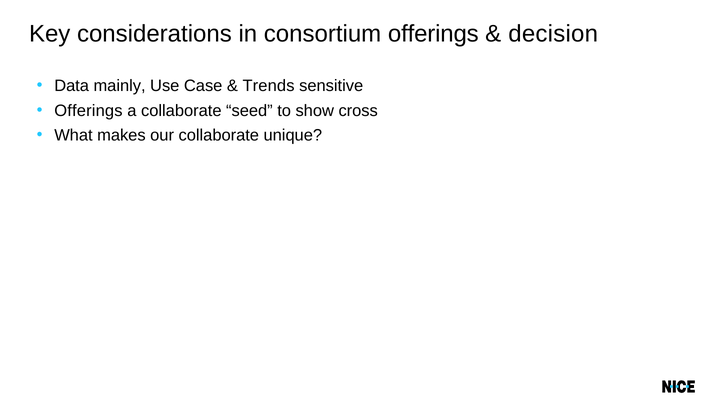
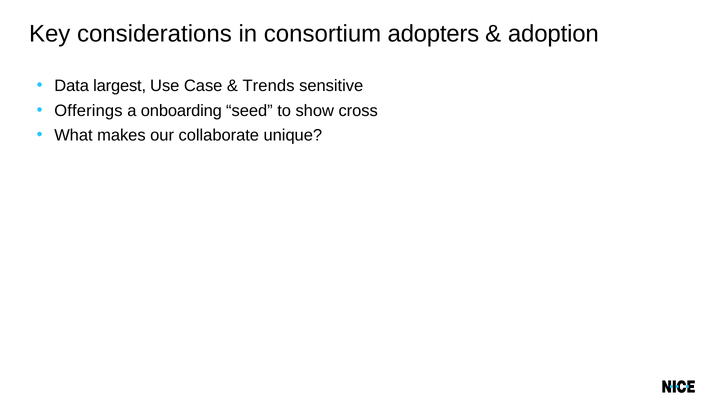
consortium offerings: offerings -> adopters (433, 34)
decision: decision -> adoption (553, 34)
mainly: mainly -> largest (120, 86)
a collaborate: collaborate -> onboarding (181, 111)
